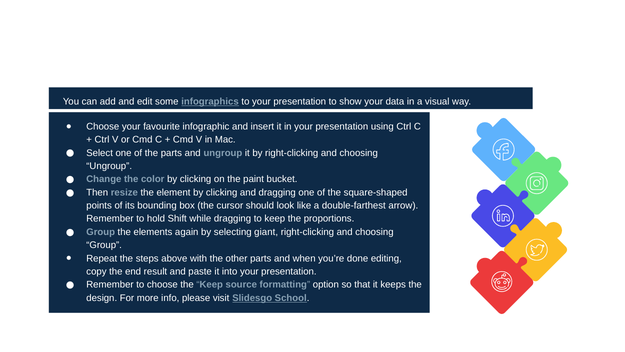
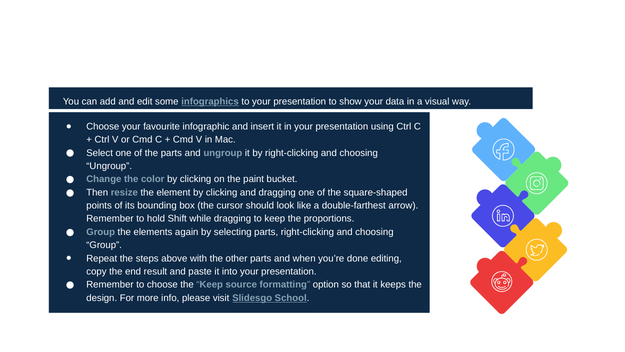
selecting giant: giant -> parts (266, 232)
